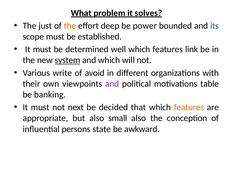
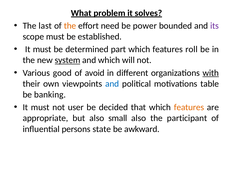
just: just -> last (45, 26)
deep: deep -> need (110, 26)
its colour: blue -> purple (215, 26)
well: well -> part (118, 49)
link: link -> roll (192, 49)
write: write -> good (62, 73)
with underline: none -> present (211, 73)
and colour: purple -> blue (112, 84)
next: next -> user (76, 107)
conception: conception -> participant (187, 118)
